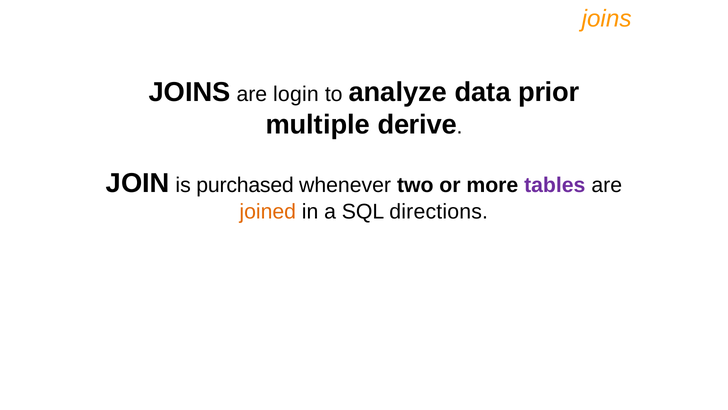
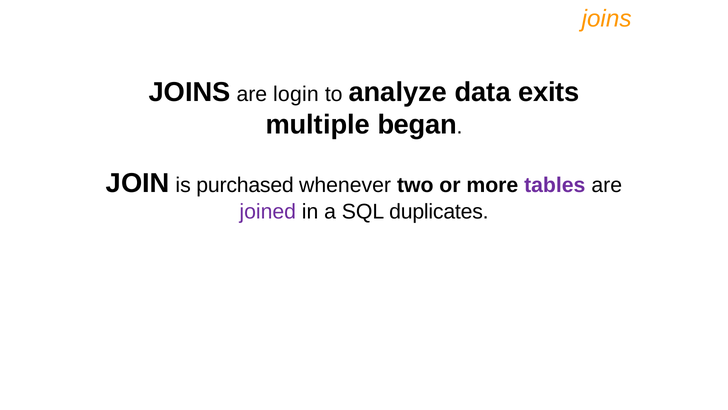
prior: prior -> exits (549, 92)
derive: derive -> began (417, 125)
joined colour: orange -> purple (268, 212)
directions: directions -> duplicates (439, 212)
